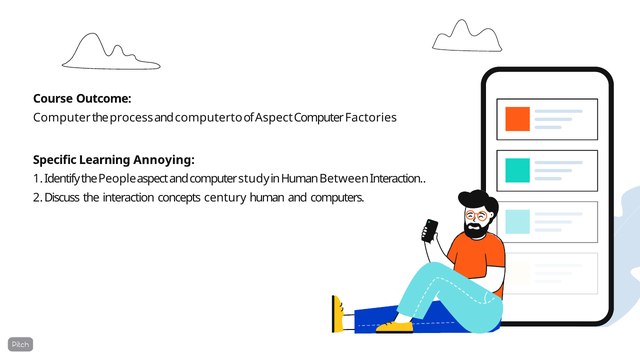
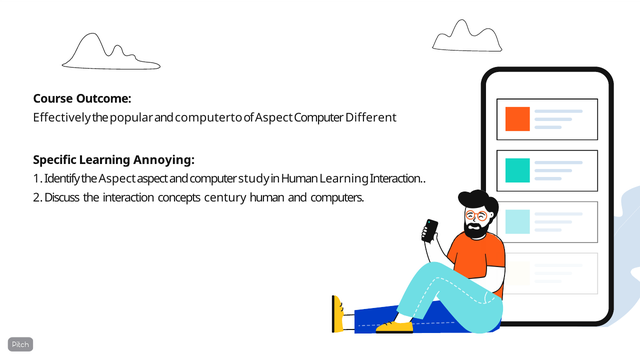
Computer: Computer -> Effectively (62, 118)
process: process -> popular (132, 118)
Factories: Factories -> Different (371, 118)
the People: People -> Aspect (117, 179)
Human Between: Between -> Learning (344, 179)
